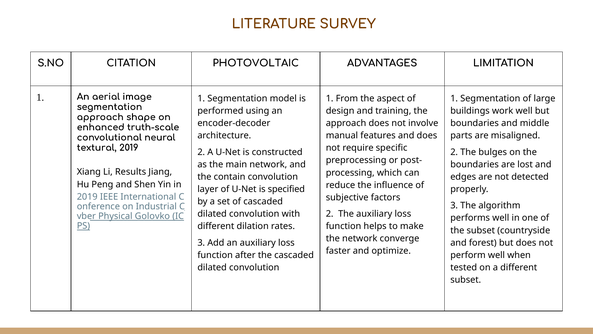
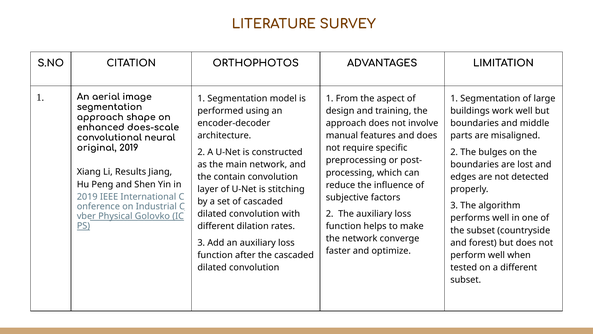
PHOTOVOLTAIC: PHOTOVOLTAIC -> ORTHOPHOTOS (256, 63)
truth-scale: truth-scale -> does-scale (153, 127)
textural: textural -> original (97, 148)
specified: specified -> stitching (286, 189)
